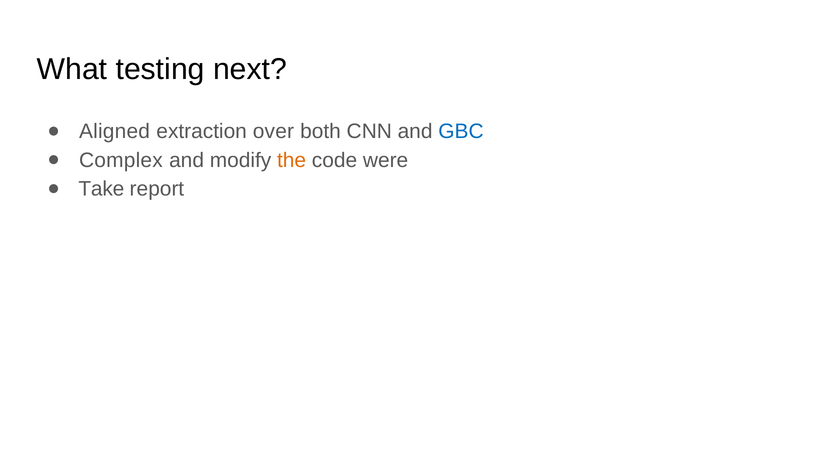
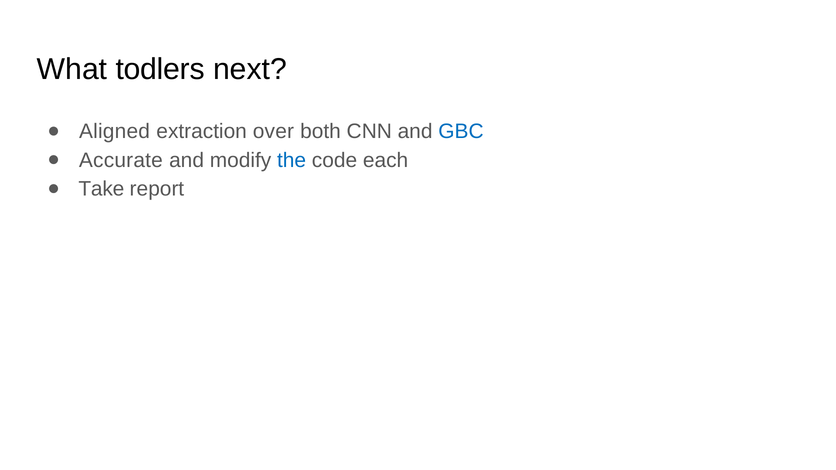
testing: testing -> todlers (160, 69)
Complex: Complex -> Accurate (121, 160)
the colour: orange -> blue (292, 160)
were: were -> each (386, 160)
